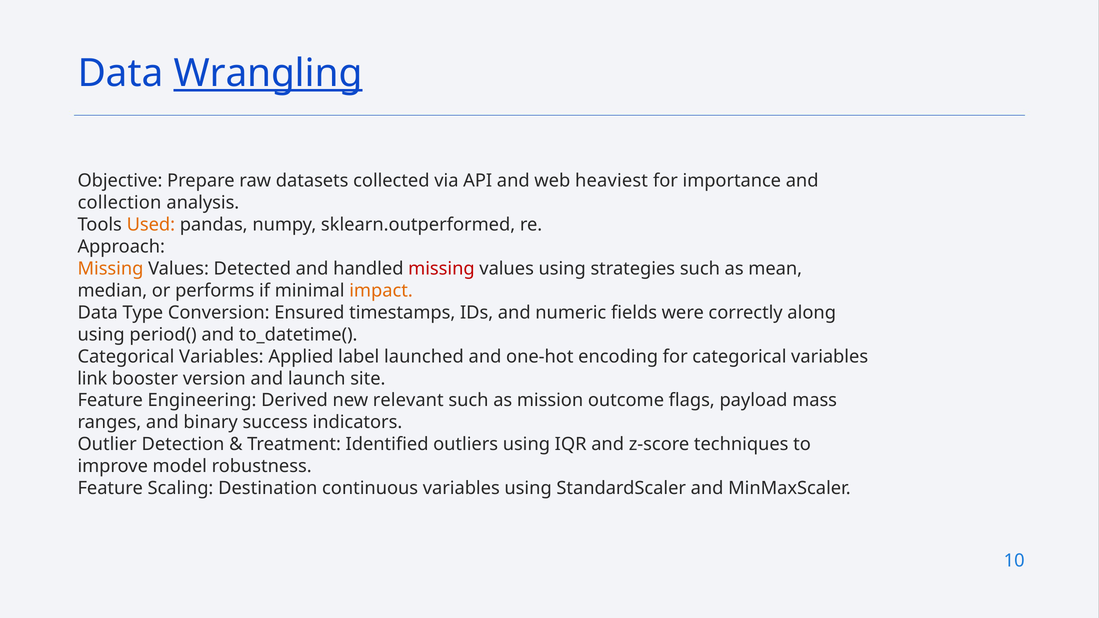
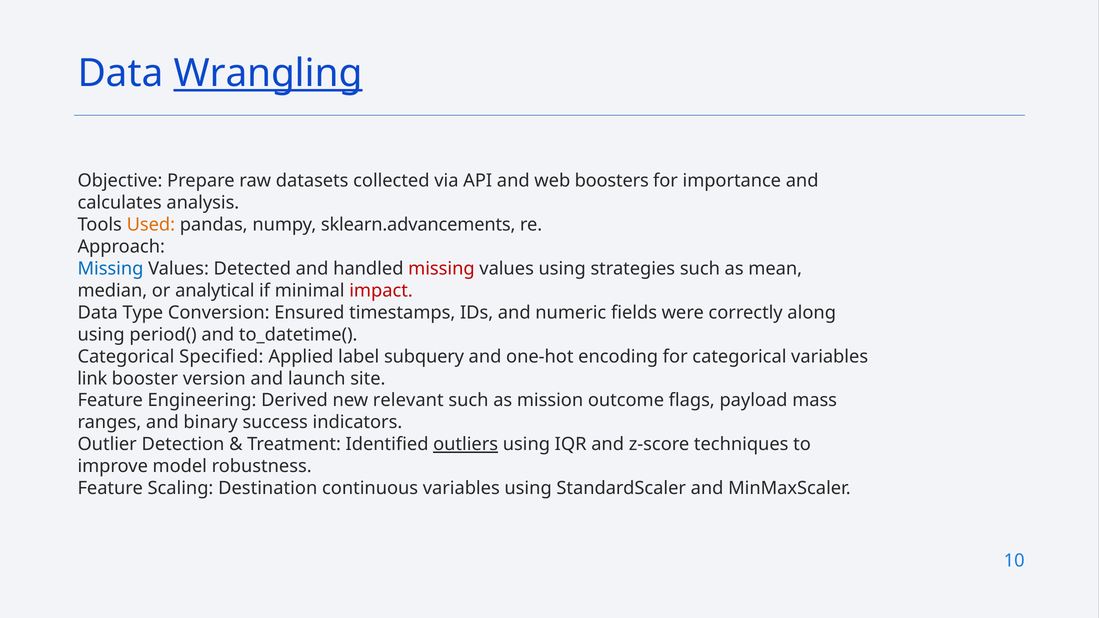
heaviest: heaviest -> boosters (612, 181)
collection: collection -> calculates (120, 203)
sklearn.outperformed: sklearn.outperformed -> sklearn.advancements (418, 225)
Missing colour: orange -> blue (110, 269)
performs: performs -> analytical (215, 291)
impact colour: orange -> red (381, 291)
Variables: Variables -> Specified (221, 357)
launched: launched -> subquery (424, 357)
outliers underline: none -> present (466, 445)
